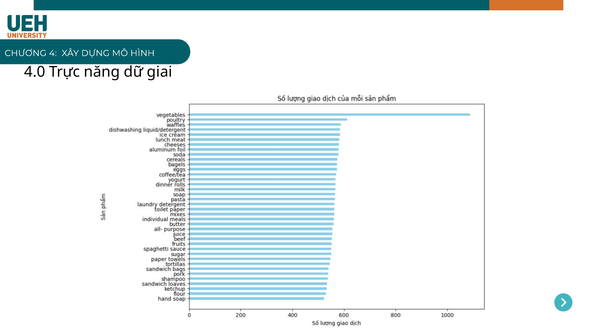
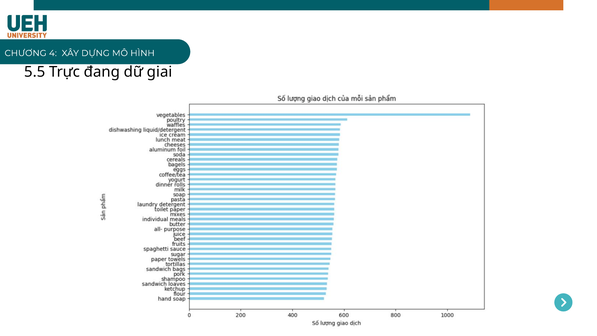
4.0: 4.0 -> 5.5 (35, 72)
năng: năng -> đang (102, 72)
